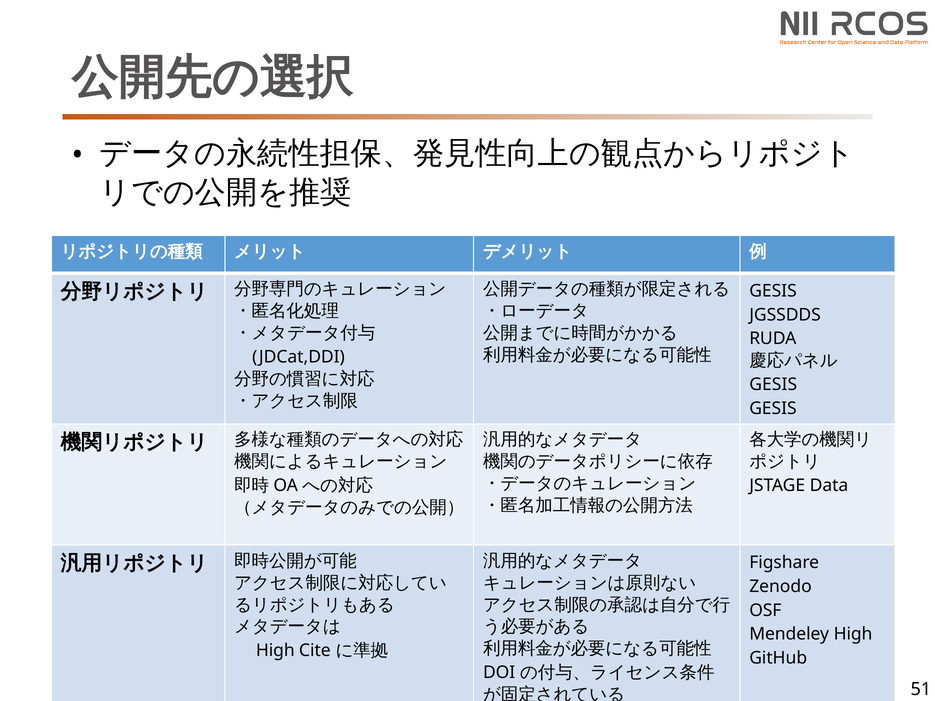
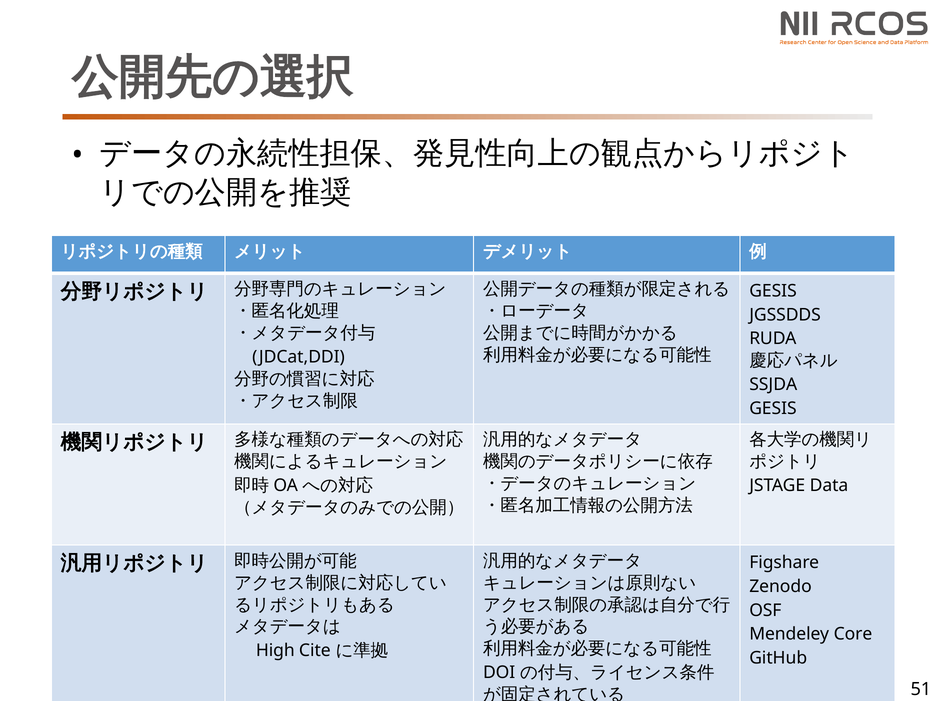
GESIS: GESIS -> SSJDA (773, 385)
Mendeley High: High -> Core (853, 634)
